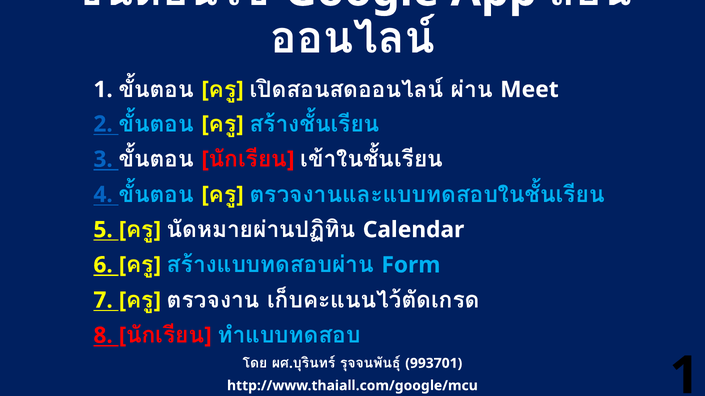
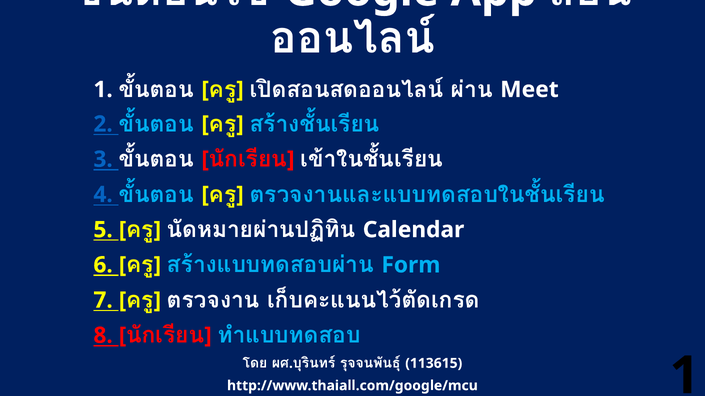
993701: 993701 -> 113615 (434, 364)
